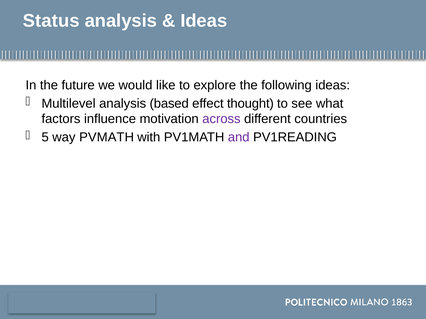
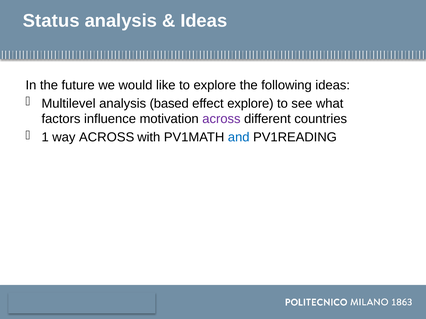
effect thought: thought -> explore (250, 104)
5: 5 -> 1 (45, 137)
way PVMATH: PVMATH -> ACROSS (107, 137)
and colour: purple -> blue (239, 137)
